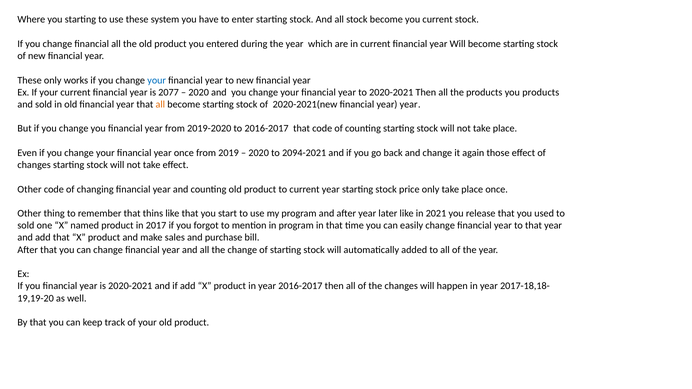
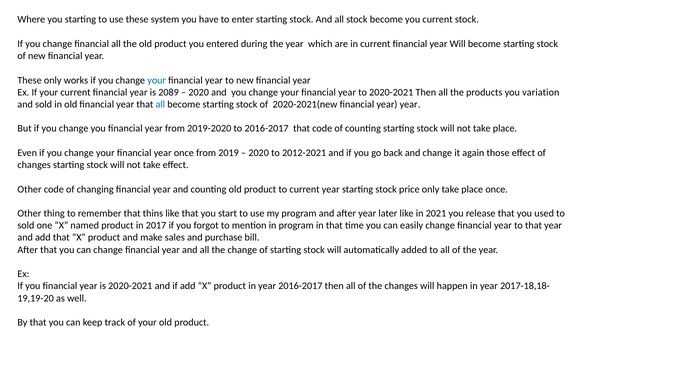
2077: 2077 -> 2089 (169, 92)
you products: products -> variation (541, 92)
all colour: orange -> blue (160, 104)
2094-2021: 2094-2021 -> 2012-2021 (304, 153)
